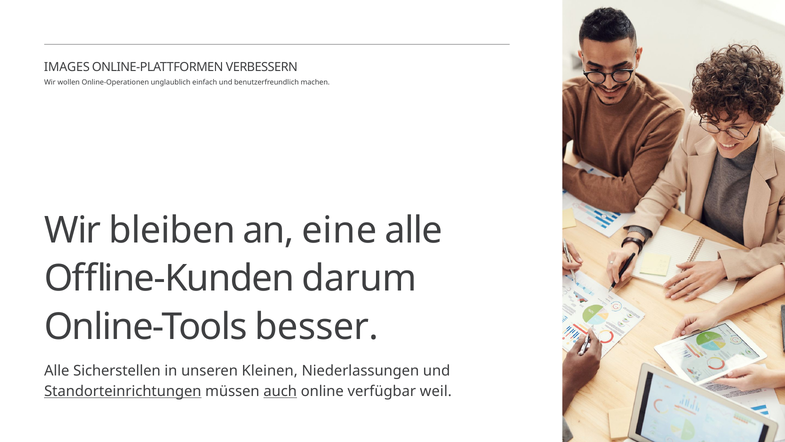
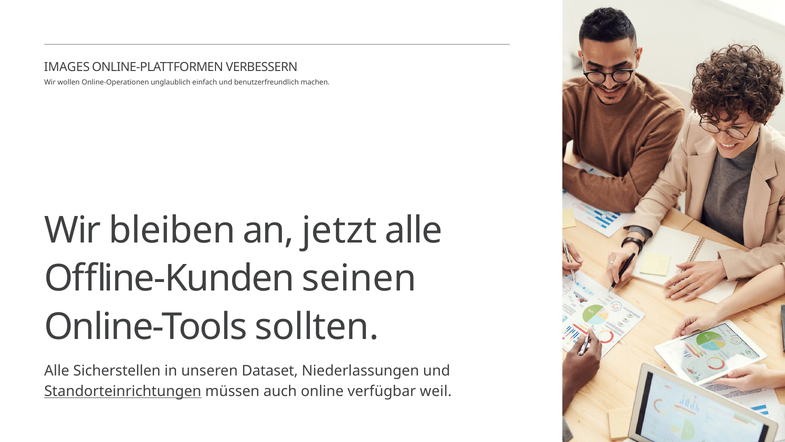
eine: eine -> jetzt (339, 230)
darum: darum -> seinen (359, 278)
besser: besser -> sollten (317, 327)
Kleinen: Kleinen -> Dataset (270, 370)
auch underline: present -> none (280, 391)
